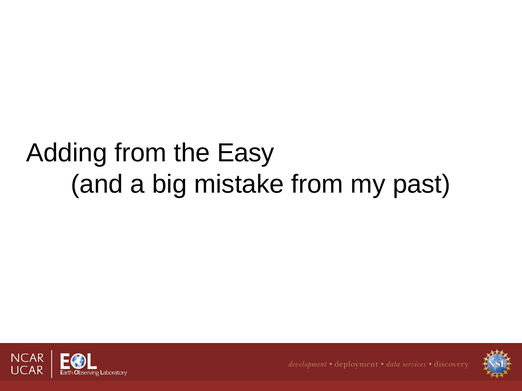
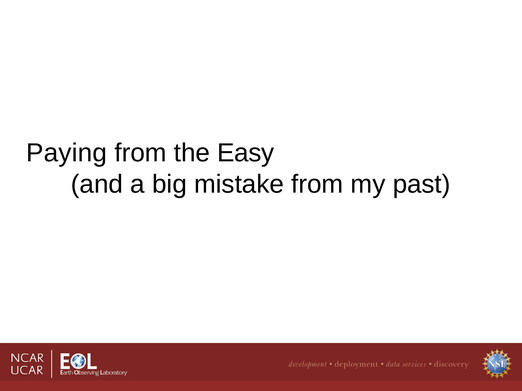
Adding: Adding -> Paying (67, 153)
